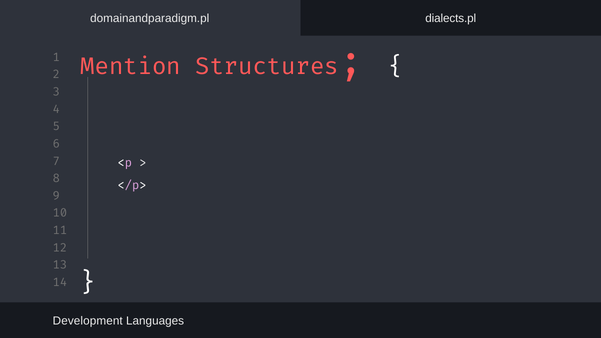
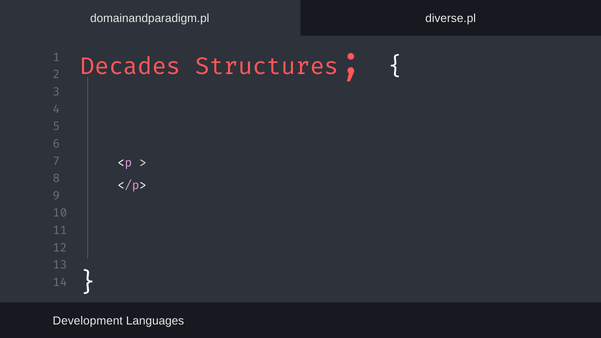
dialects.pl: dialects.pl -> diverse.pl (451, 19)
Mention: Mention -> Decades (131, 67)
